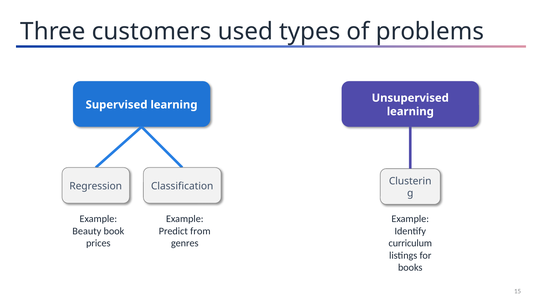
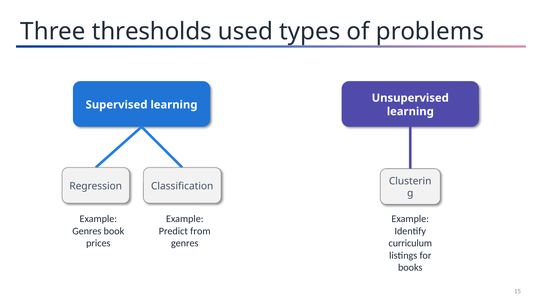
customers: customers -> thresholds (152, 32)
Beauty: Beauty -> Genres (87, 231)
